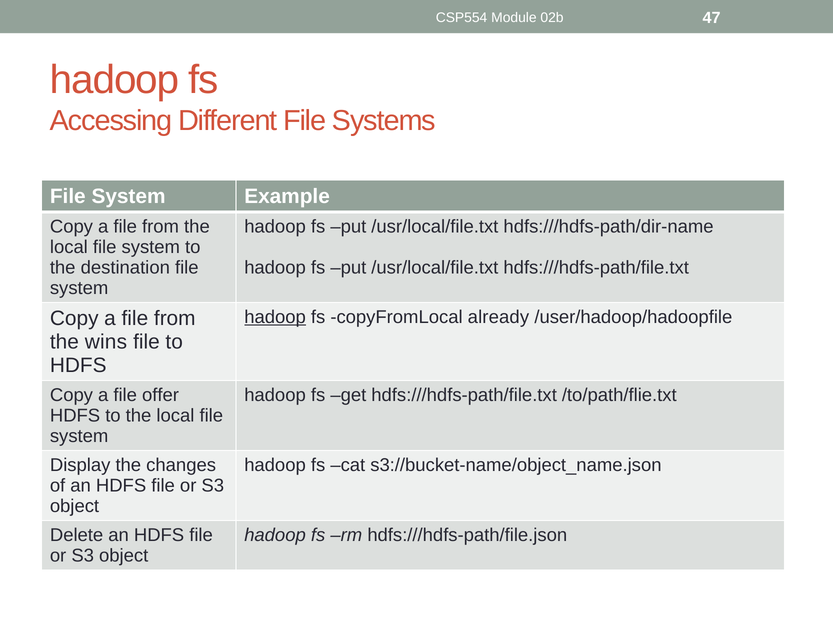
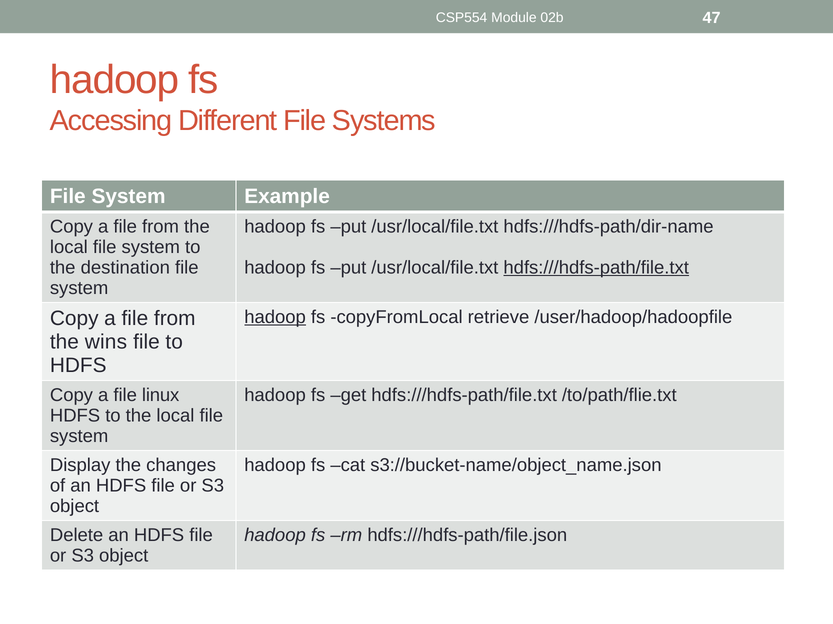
hdfs:///hdfs-path/file.txt underline: none -> present (596, 268)
already: already -> retrieve (499, 317)
offer: offer -> linux (161, 396)
